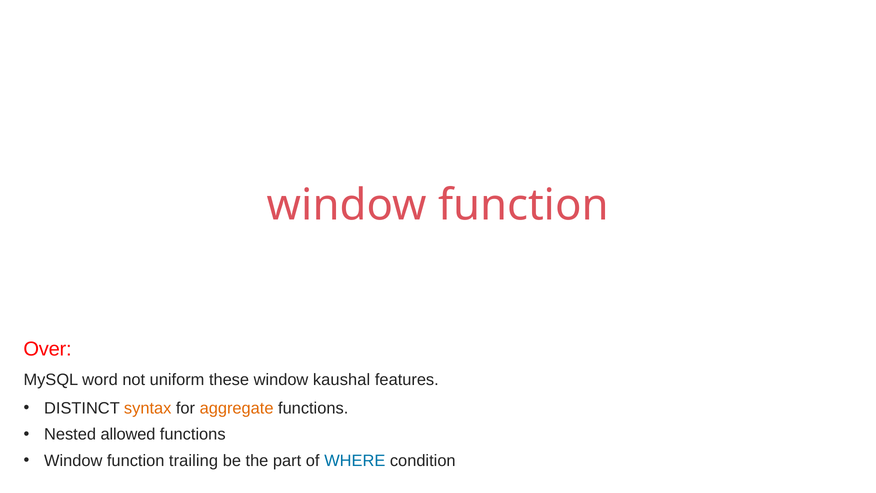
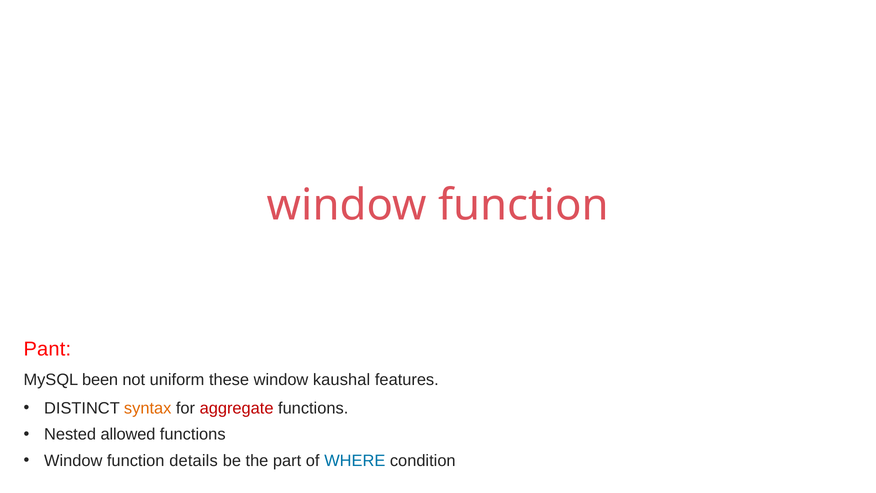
Over: Over -> Pant (47, 349)
word: word -> been (100, 380)
aggregate colour: orange -> red (237, 408)
trailing: trailing -> details (194, 461)
